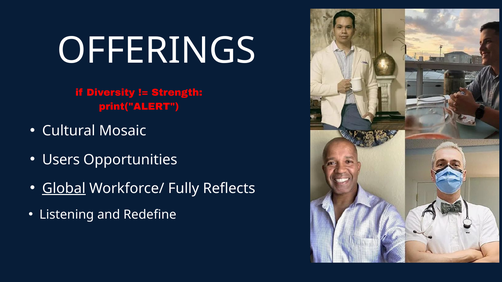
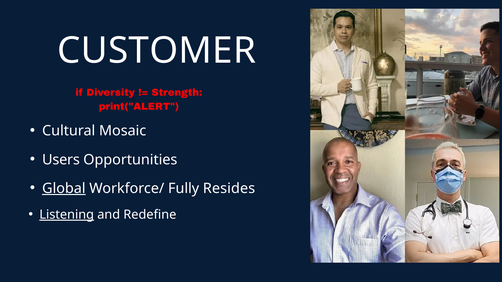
OFFERINGS: OFFERINGS -> CUSTOMER (157, 51)
Reflects: Reflects -> Resides (229, 189)
Listening underline: none -> present (67, 215)
